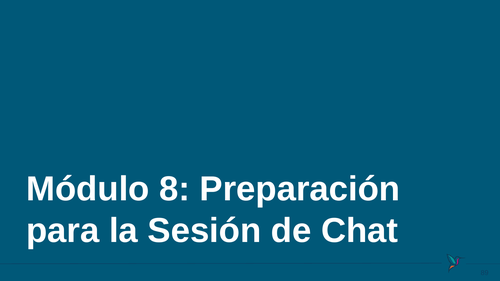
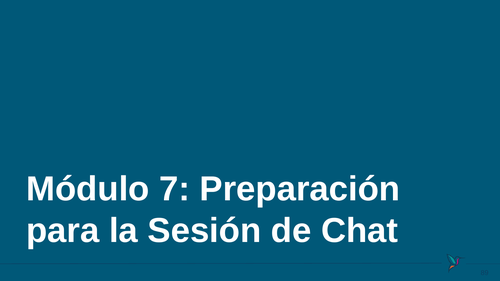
8: 8 -> 7 (175, 189)
